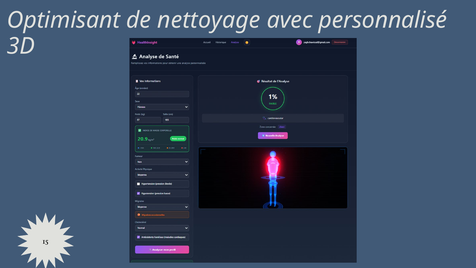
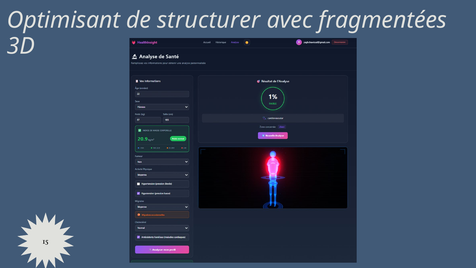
nettoyage: nettoyage -> structurer (209, 20)
personnalisé: personnalisé -> fragmentées (383, 20)
